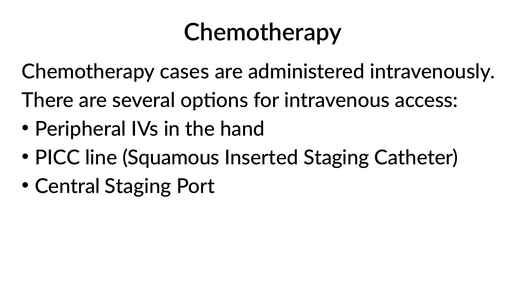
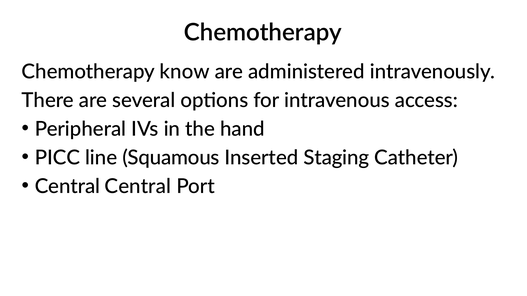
cases: cases -> know (185, 72)
Central Staging: Staging -> Central (138, 187)
